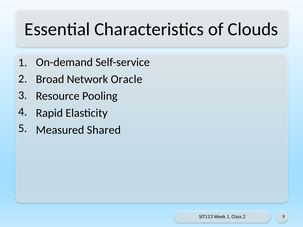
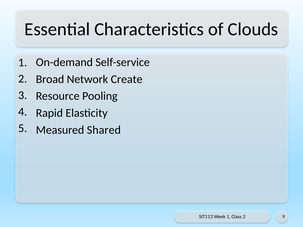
Oracle: Oracle -> Create (127, 79)
